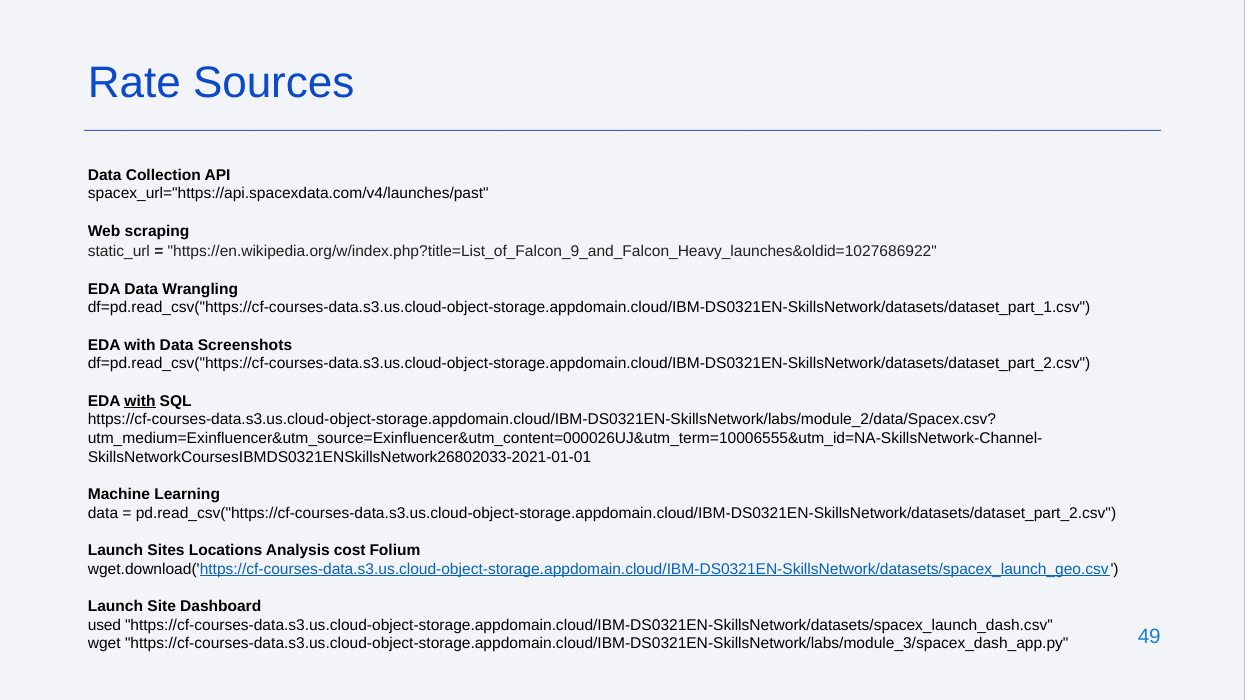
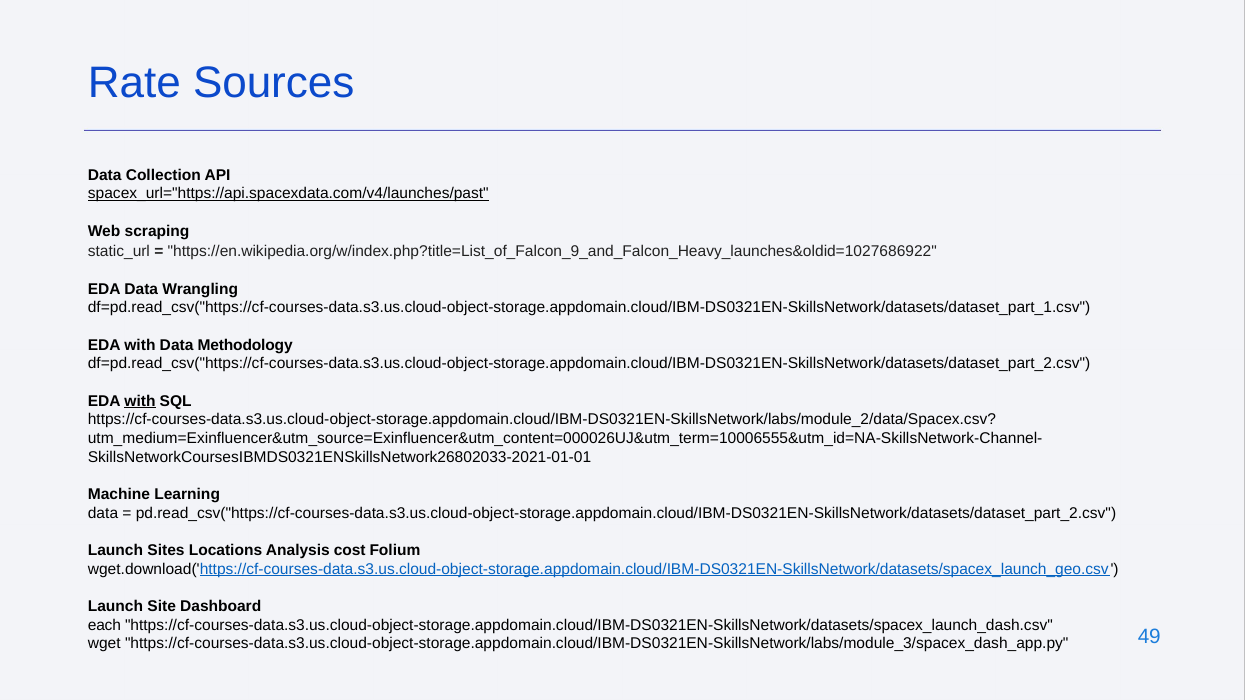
spacex_url="https://api.spacexdata.com/v4/launches/past underline: none -> present (288, 194)
Screenshots: Screenshots -> Methodology (245, 345)
used: used -> each (104, 625)
